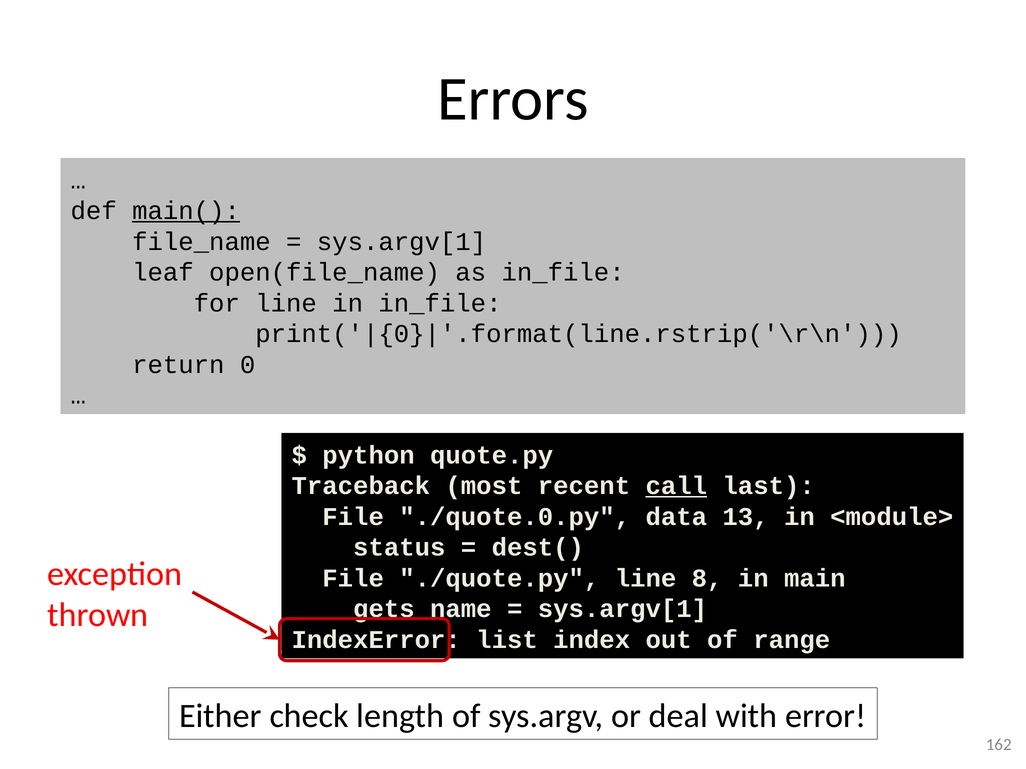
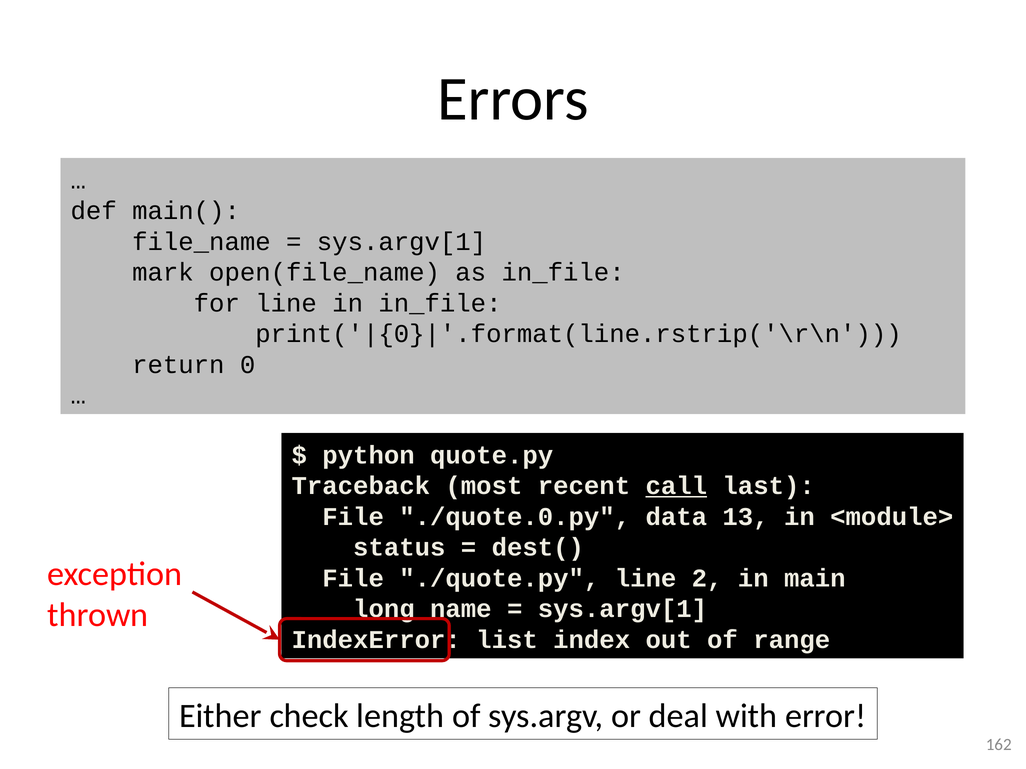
main( underline: present -> none (186, 211)
leaf: leaf -> mark (163, 273)
8: 8 -> 2 (707, 579)
gets_name: gets_name -> long_name (422, 609)
